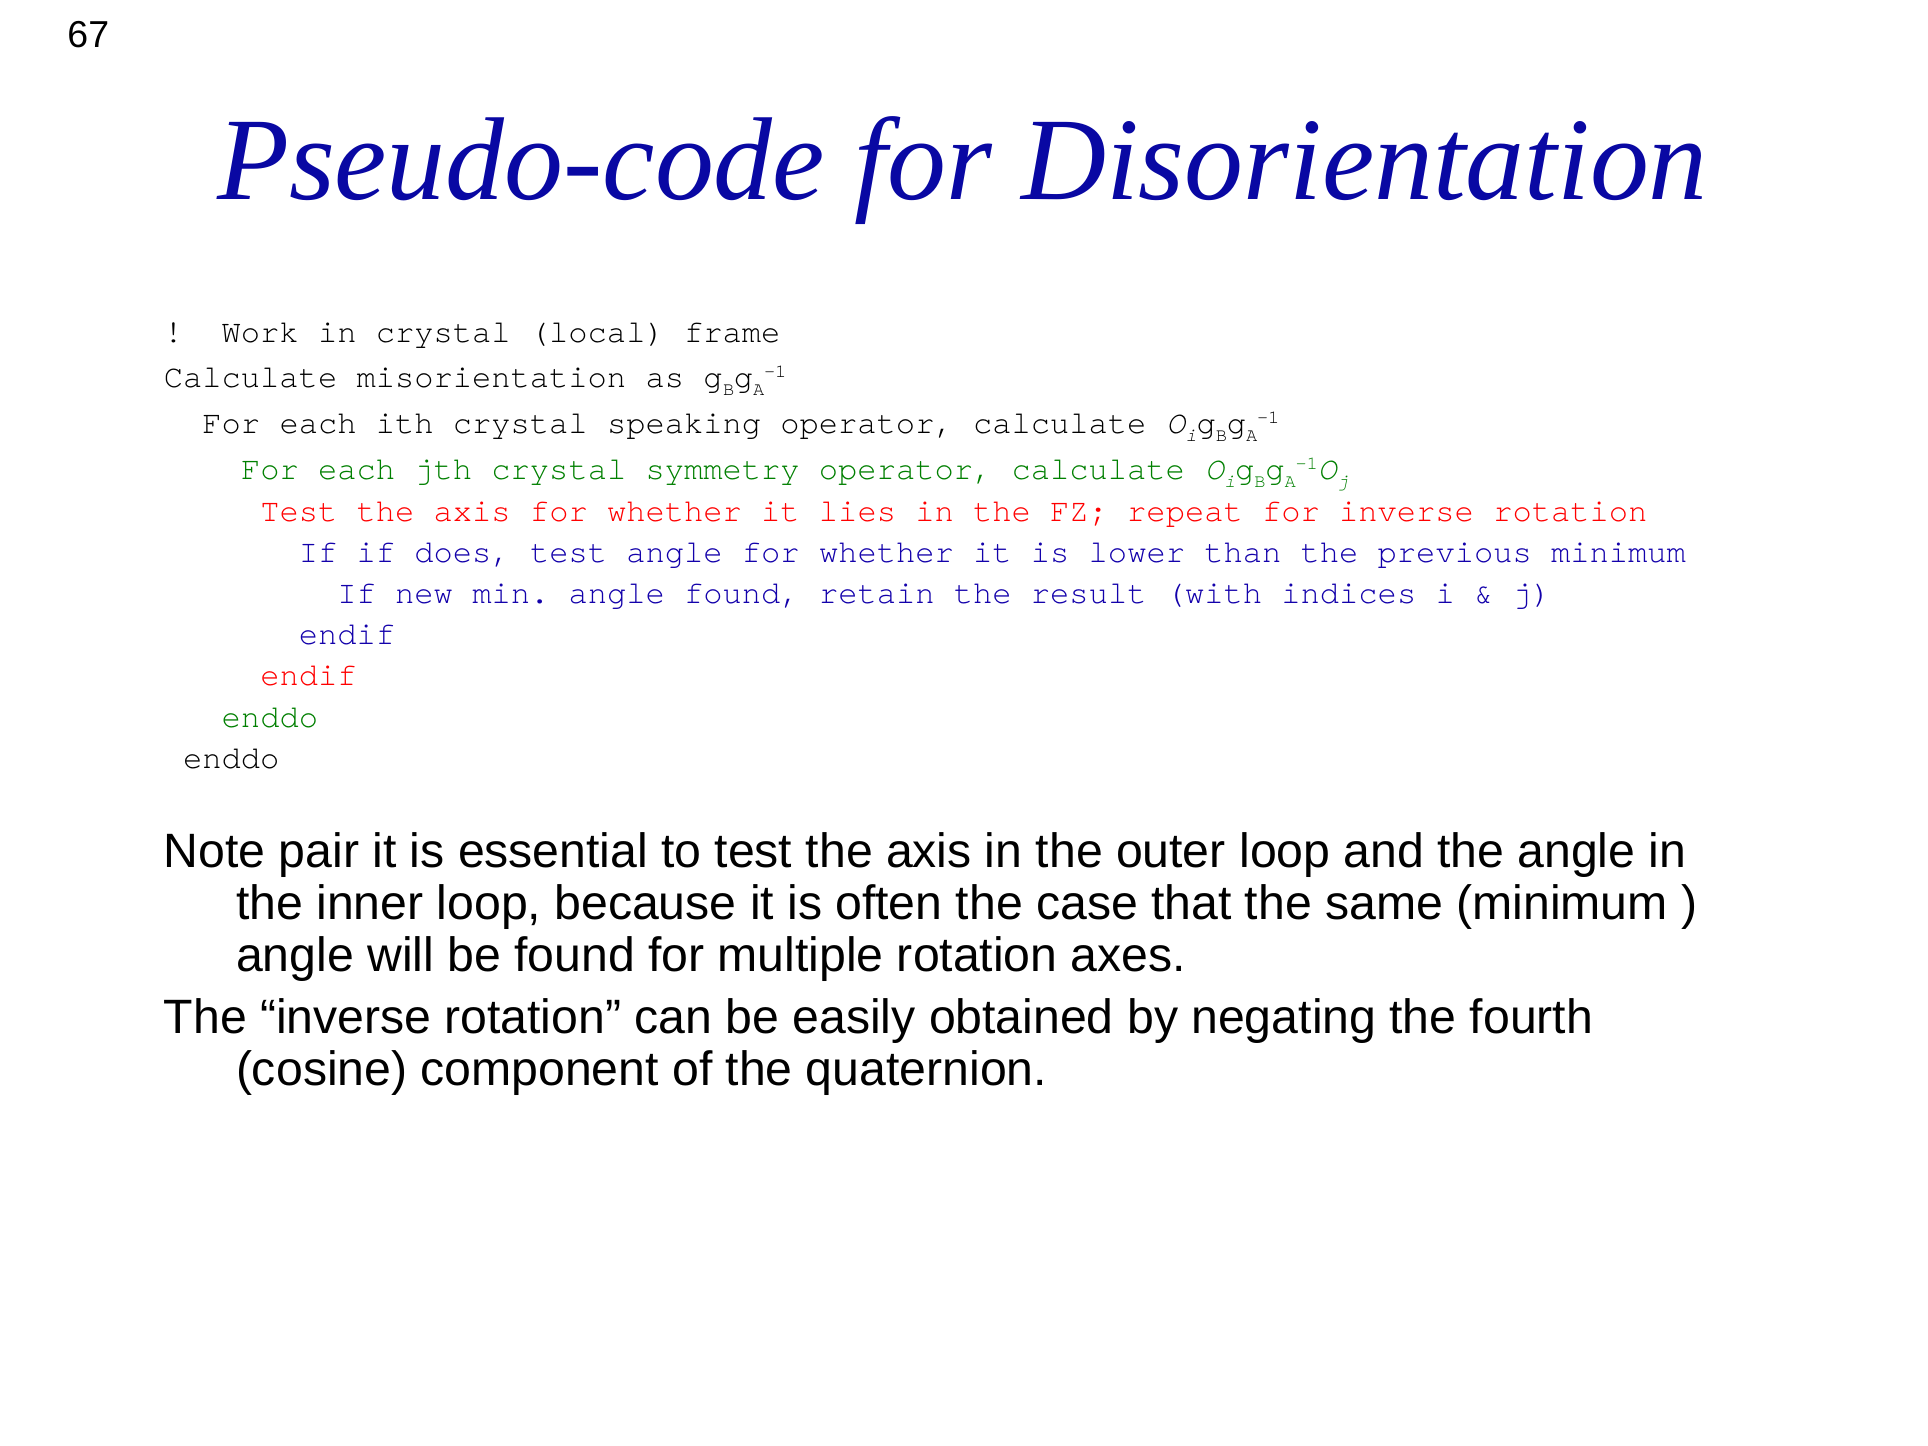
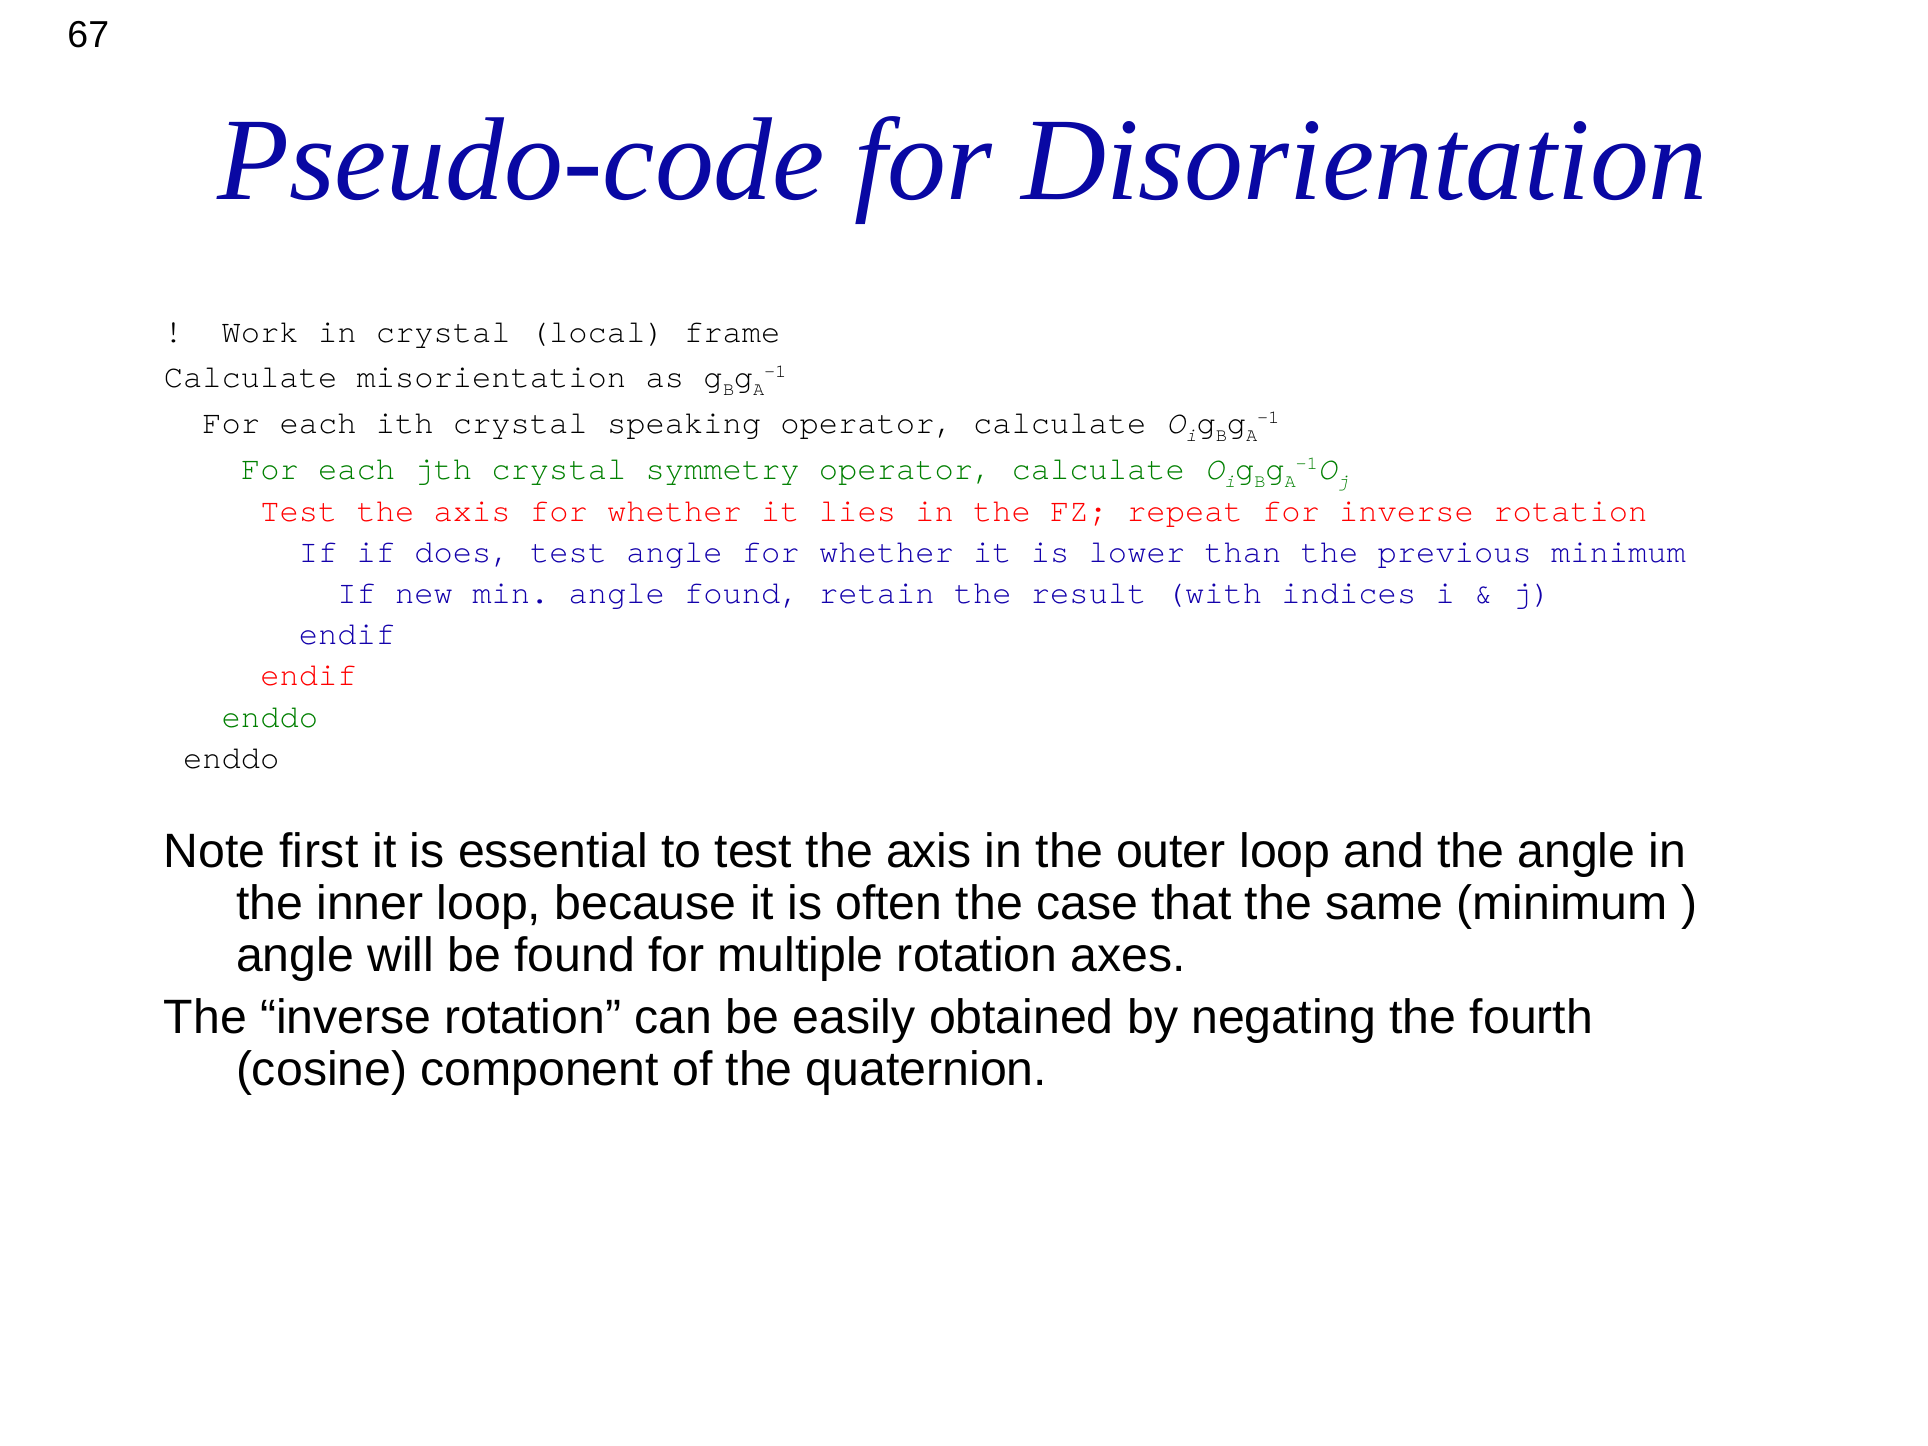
pair: pair -> first (319, 852)
